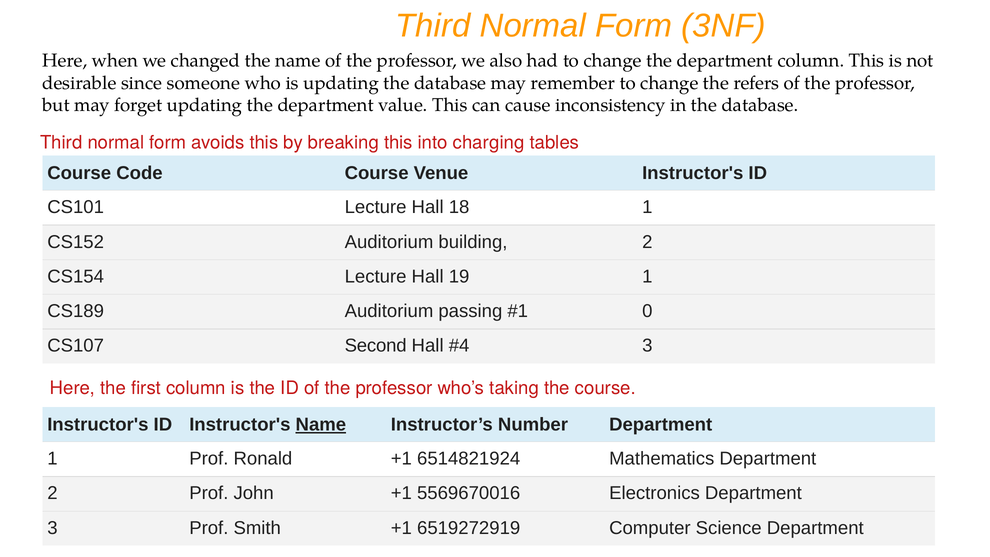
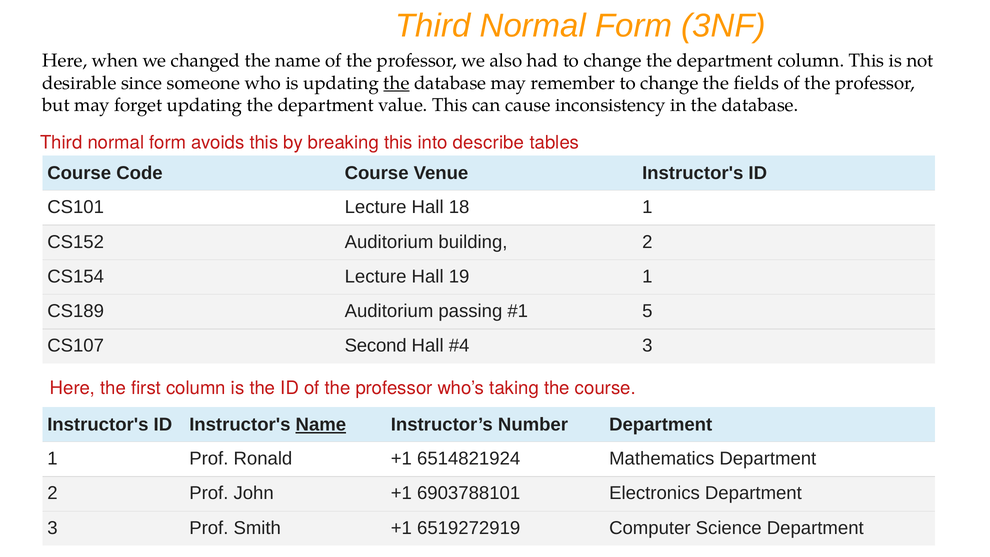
the underline: none -> present (396, 83)
refers: refers -> fields (756, 83)
charging: charging -> describe (489, 142)
0: 0 -> 5 (647, 311)
5569670016: 5569670016 -> 6903788101 (469, 493)
